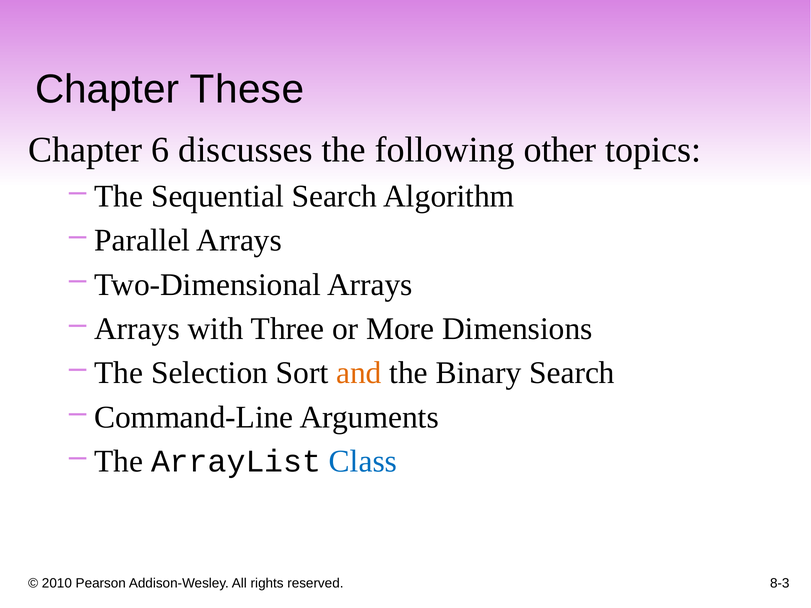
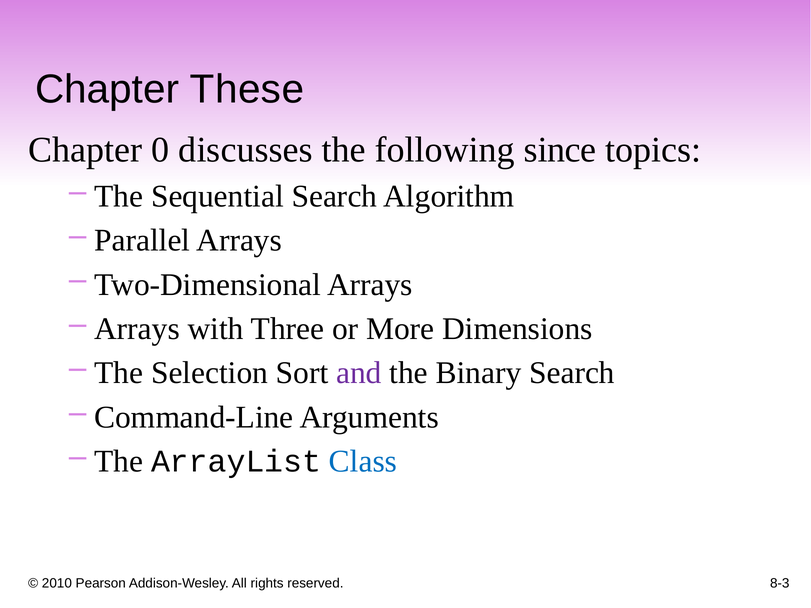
6: 6 -> 0 (160, 150)
other: other -> since (560, 150)
and colour: orange -> purple (359, 373)
